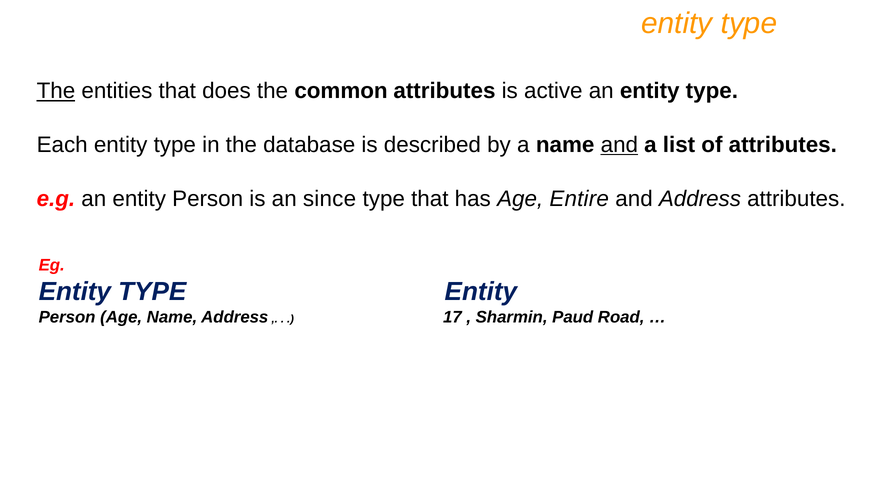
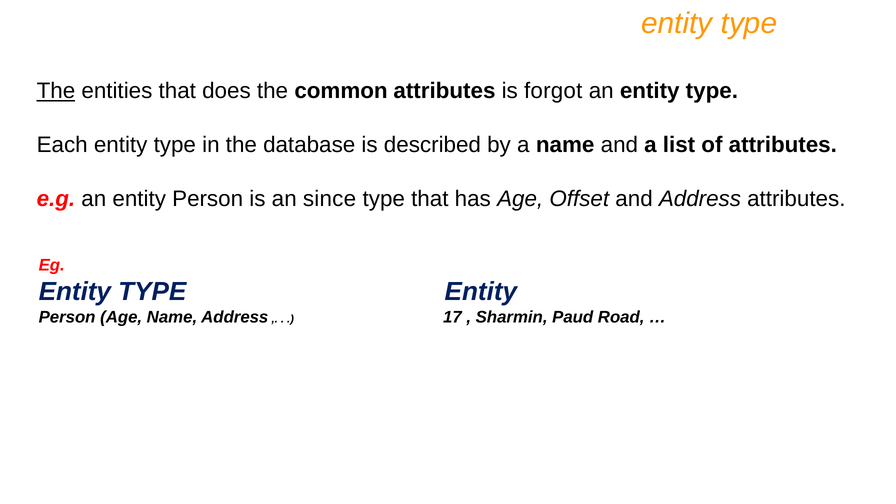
active: active -> forgot (553, 91)
and underline: present -> none (619, 145)
Entire: Entire -> Offset (579, 199)
